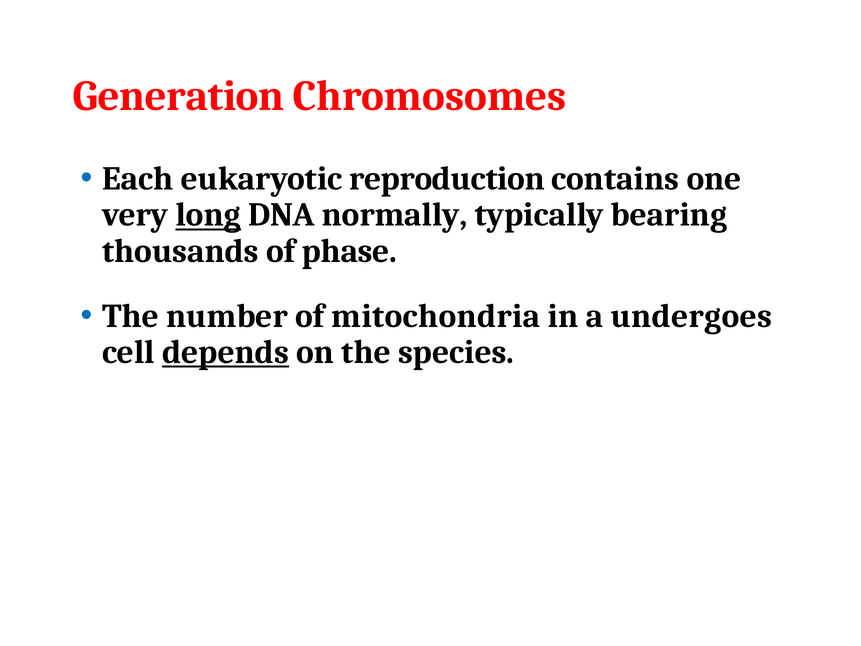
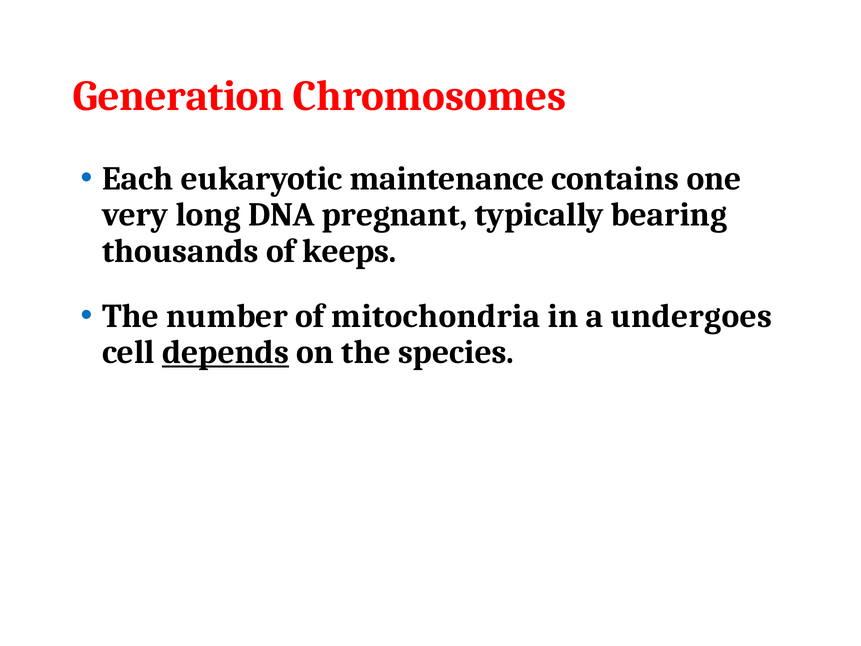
reproduction: reproduction -> maintenance (447, 179)
long underline: present -> none (208, 215)
normally: normally -> pregnant (395, 215)
phase: phase -> keeps (349, 251)
